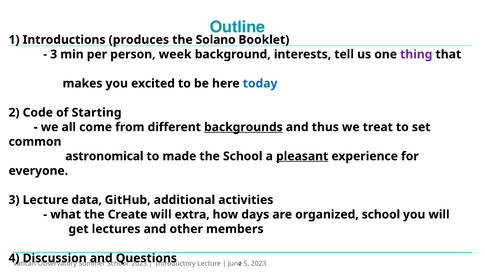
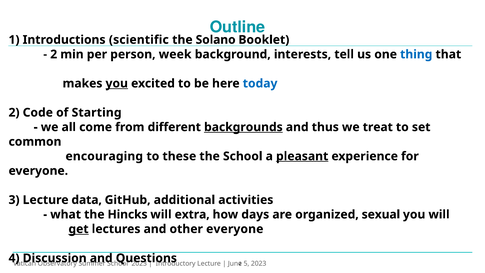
produces: produces -> scientific (139, 40)
3: 3 -> 2 (54, 54)
thing colour: purple -> blue (416, 54)
you underline: none -> present (117, 83)
astronomical: astronomical -> encouraging (104, 156)
made: made -> these (179, 156)
Create: Create -> Hincks (128, 214)
organized school: school -> sexual (381, 214)
get underline: none -> present (79, 229)
other members: members -> everyone (235, 229)
